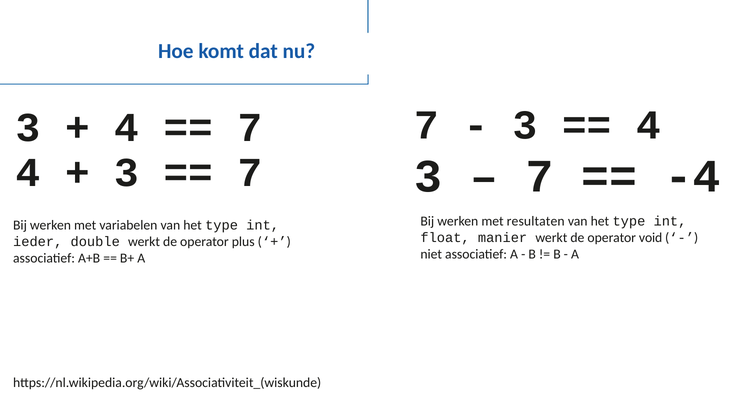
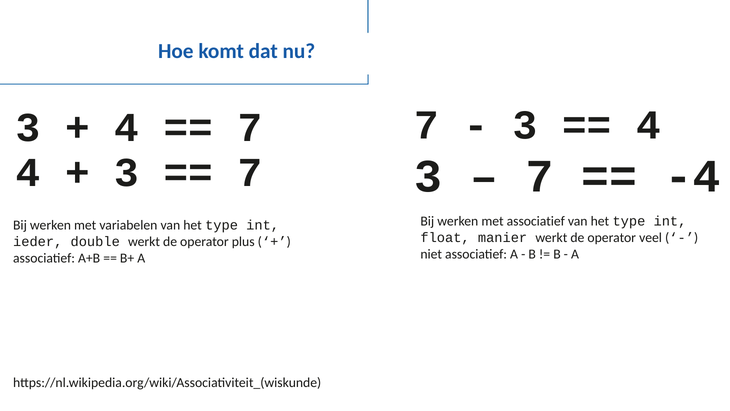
met resultaten: resultaten -> associatief (536, 221)
void: void -> veel (651, 238)
